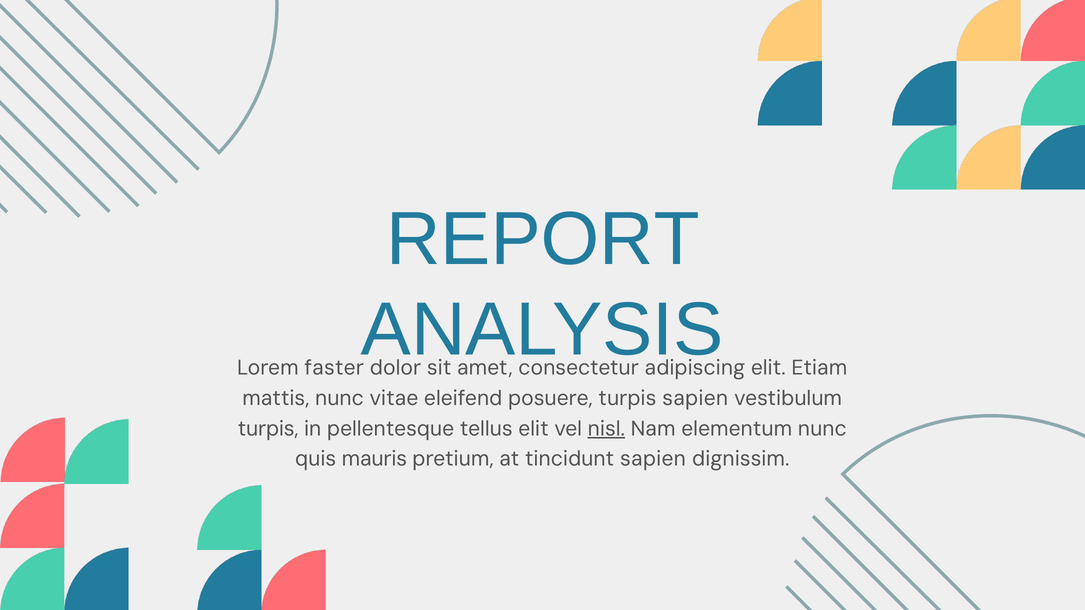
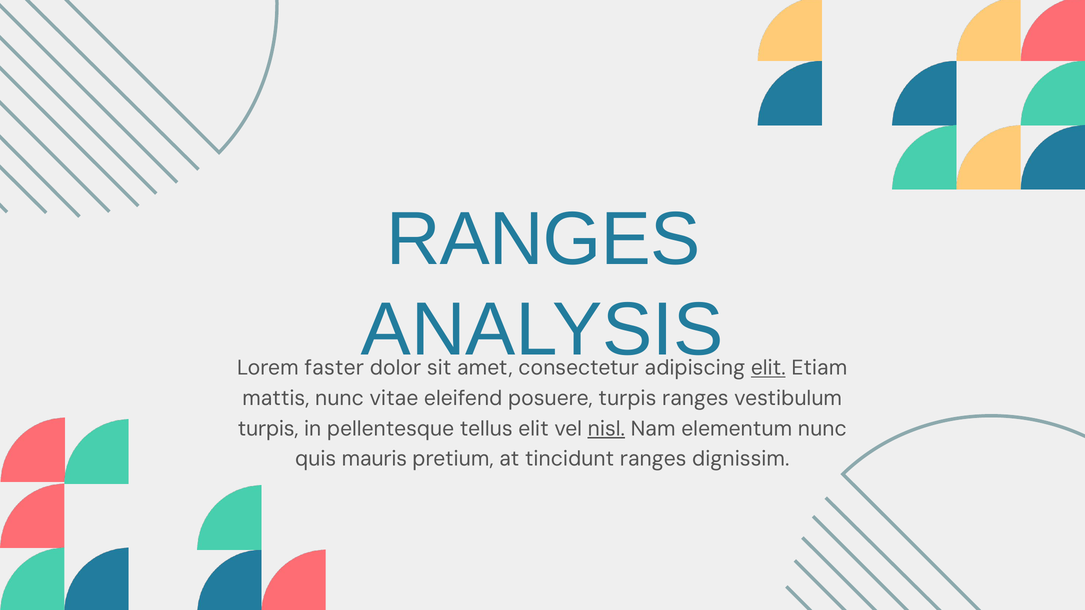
REPORT: REPORT -> RANGES (543, 240)
elit underline: none -> present (768, 368)
turpis sapien: sapien -> ranges (695, 399)
tincidunt sapien: sapien -> ranges (653, 459)
